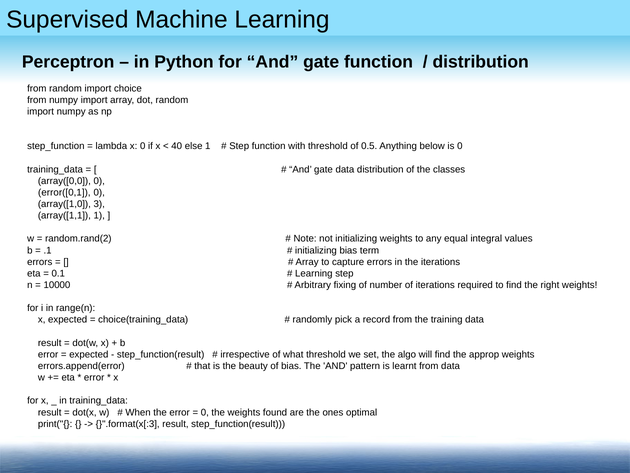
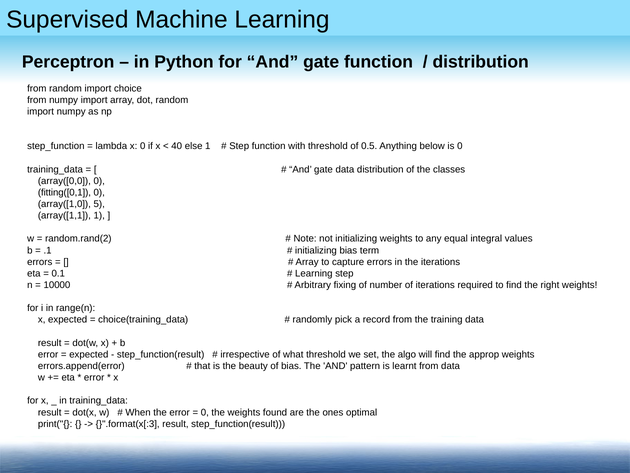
error([0,1: error([0,1 -> fitting([0,1 (64, 192)
3: 3 -> 5 (99, 204)
